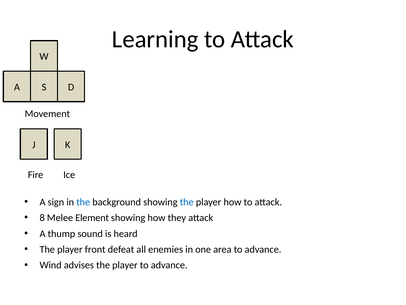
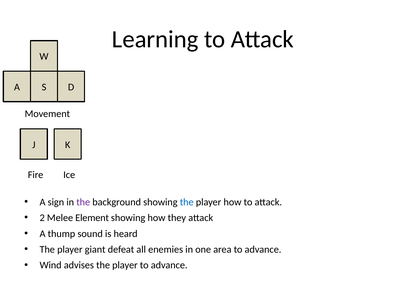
the colour: blue -> purple (83, 202)
8: 8 -> 2 (42, 217)
front: front -> giant (95, 249)
